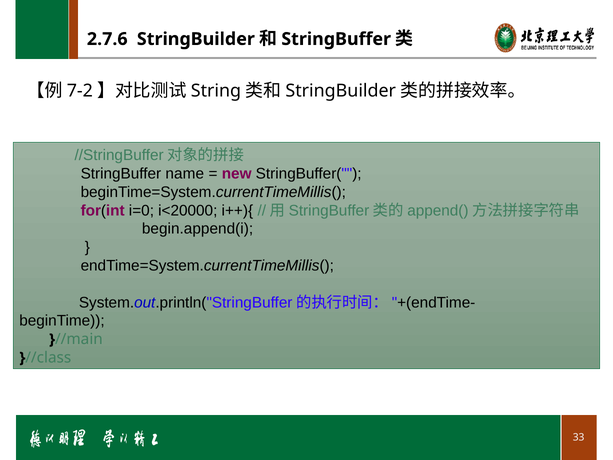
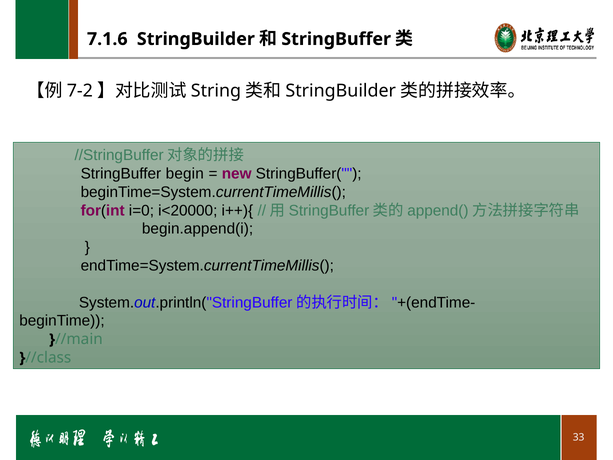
2.7.6: 2.7.6 -> 7.1.6 (107, 39)
name: name -> begin (185, 174)
